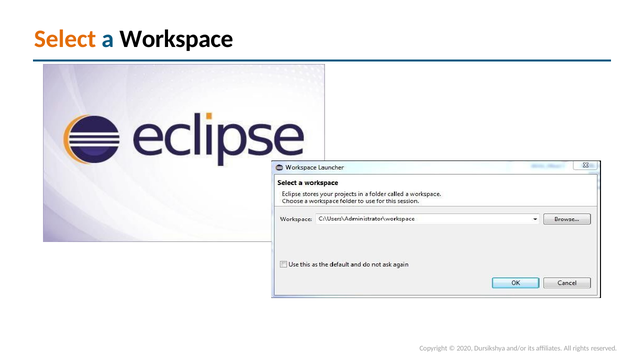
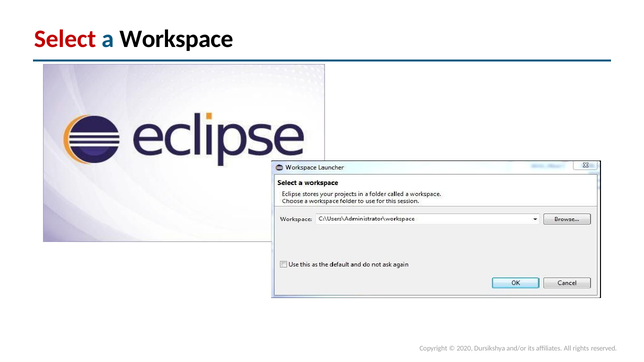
Select colour: orange -> red (65, 39)
